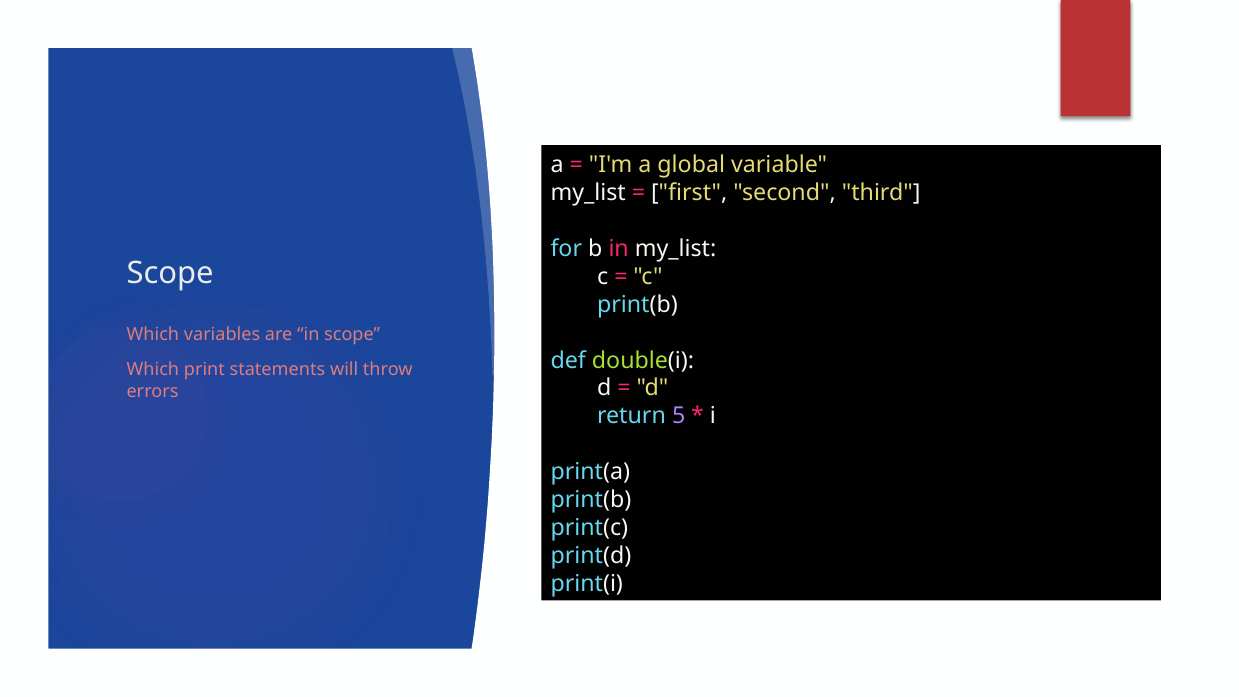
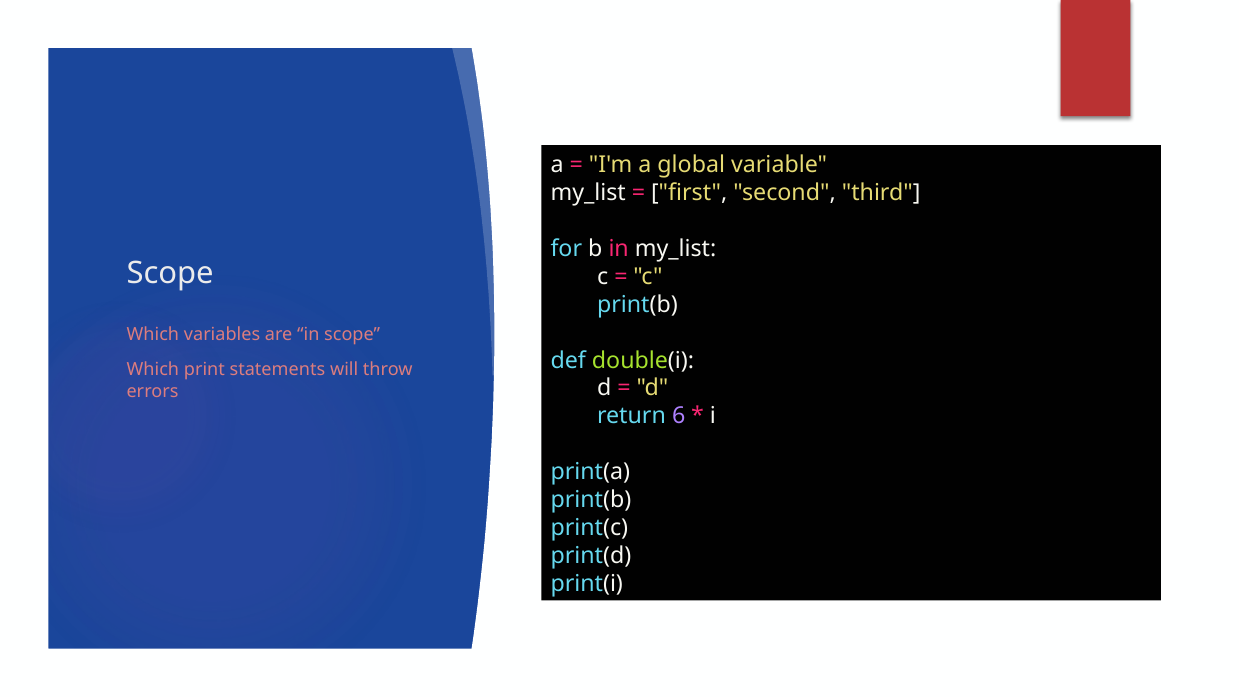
5: 5 -> 6 (679, 416)
